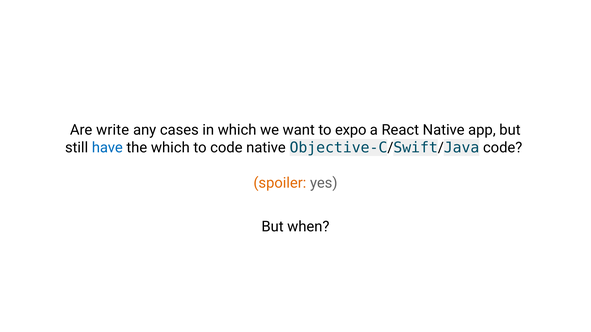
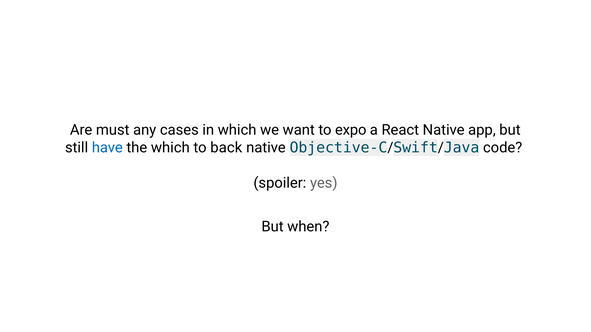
write: write -> must (113, 130)
to code: code -> back (226, 148)
spoiler colour: orange -> black (280, 183)
